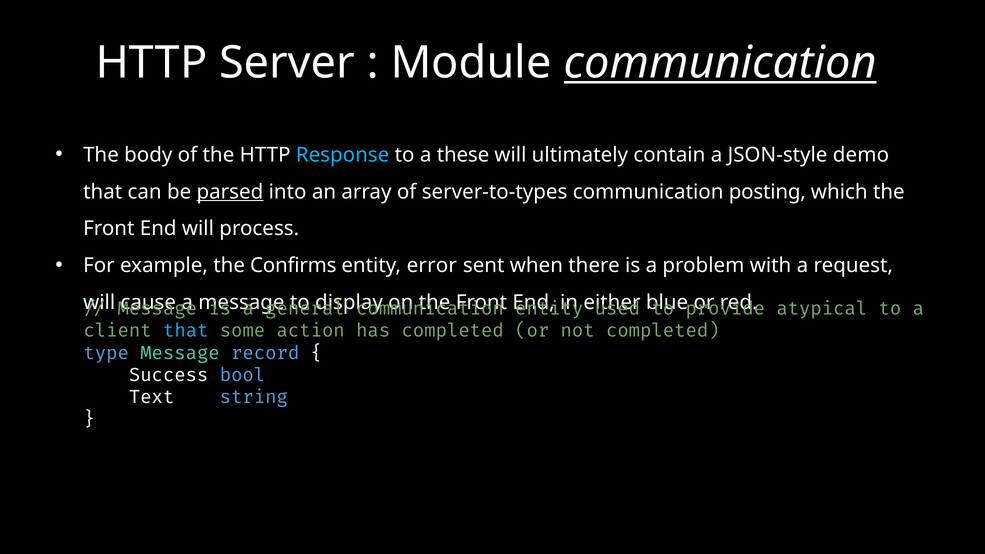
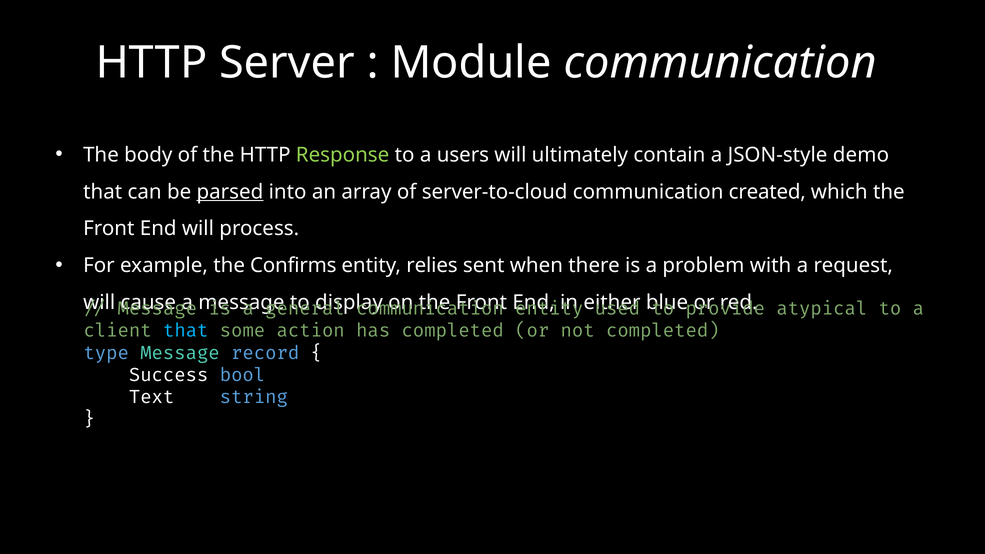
communication underline: present -> none (720, 63)
Response colour: light blue -> light green (343, 155)
these: these -> users (463, 155)
server-to-types: server-to-types -> server-to-cloud (495, 192)
posting: posting -> created (767, 192)
error: error -> relies (432, 266)
